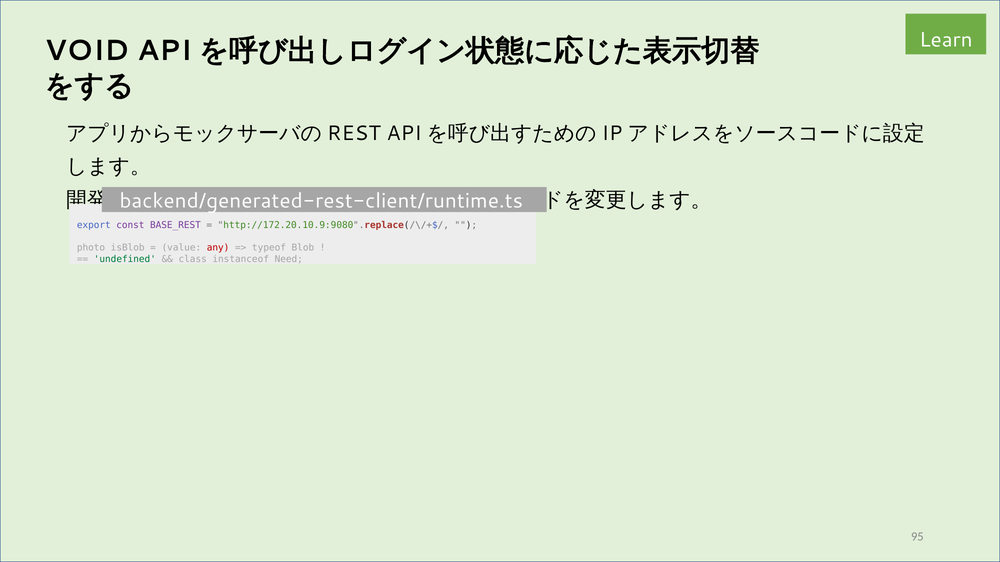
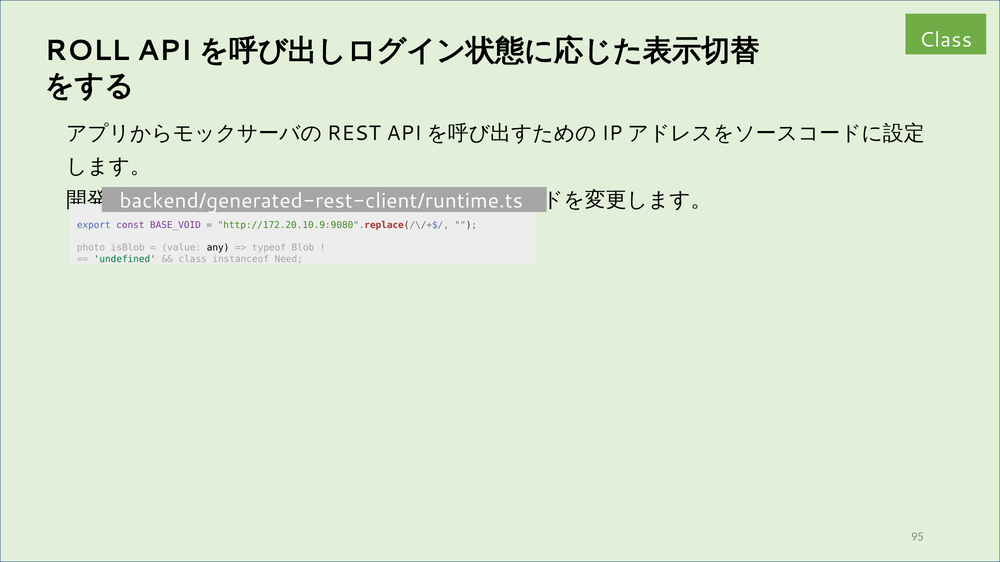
Learn: Learn -> Class (946, 40)
VOID: VOID -> ROLL (87, 51)
BASE_REST: BASE_REST -> BASE_VOID (175, 225)
any colour: red -> black (218, 248)
